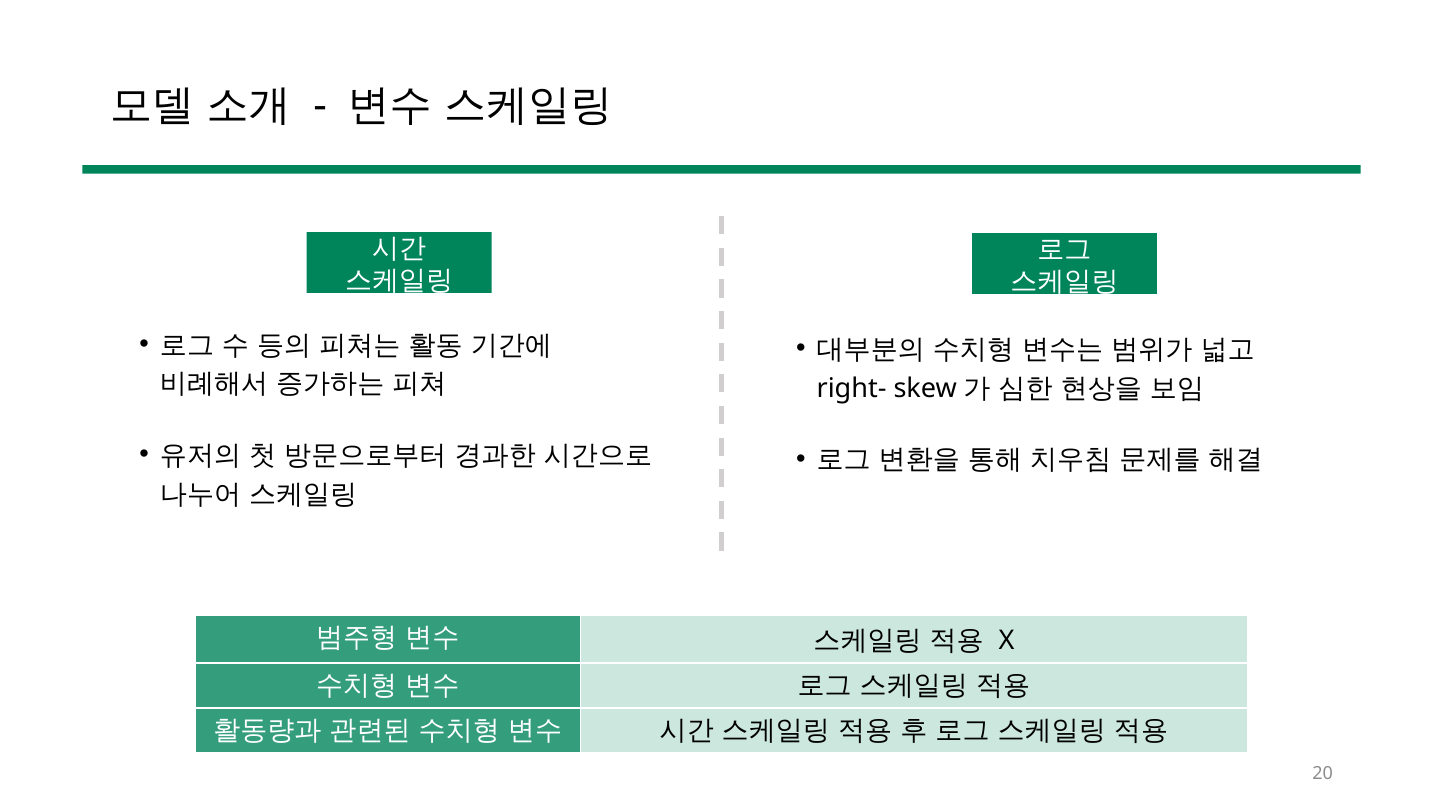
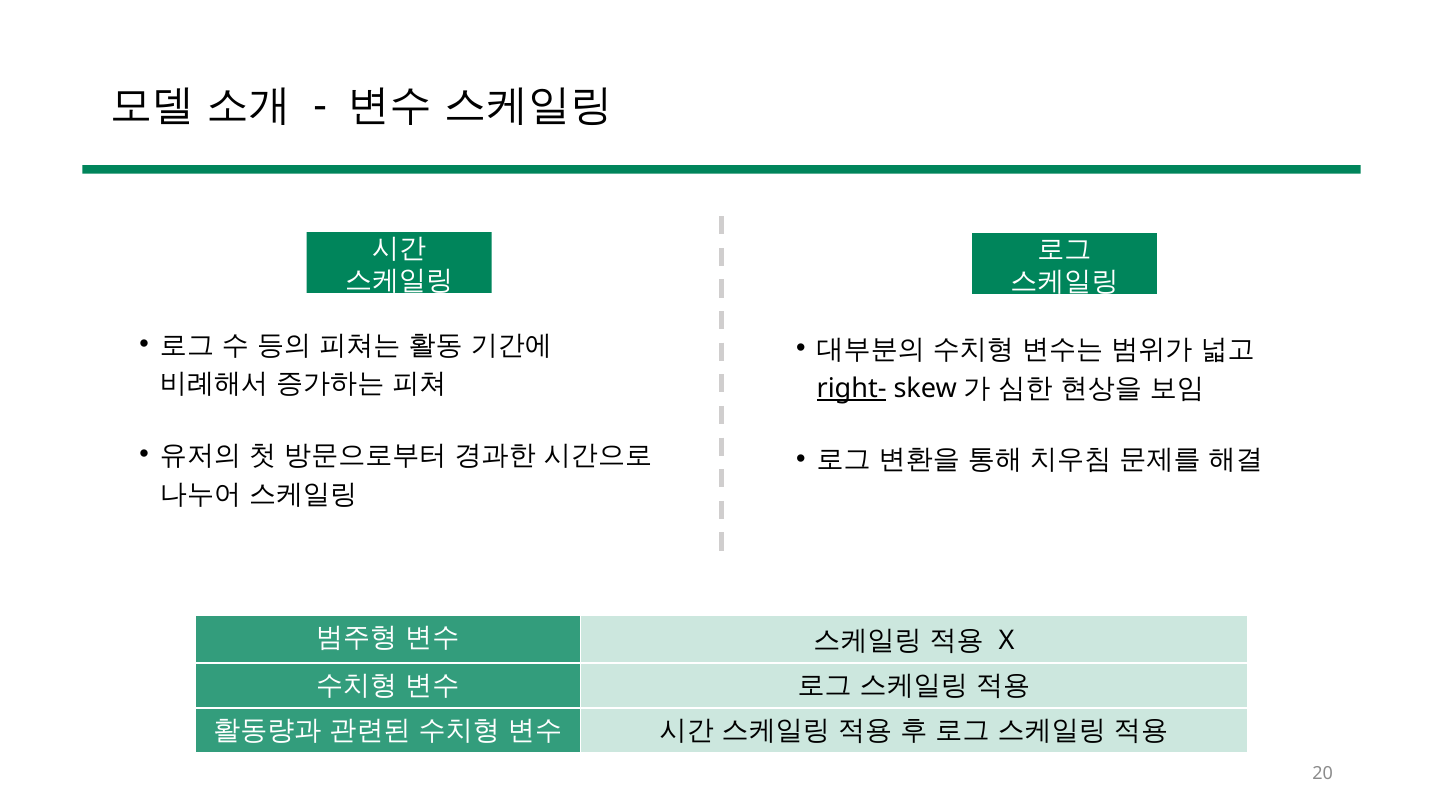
right- underline: none -> present (852, 388)
